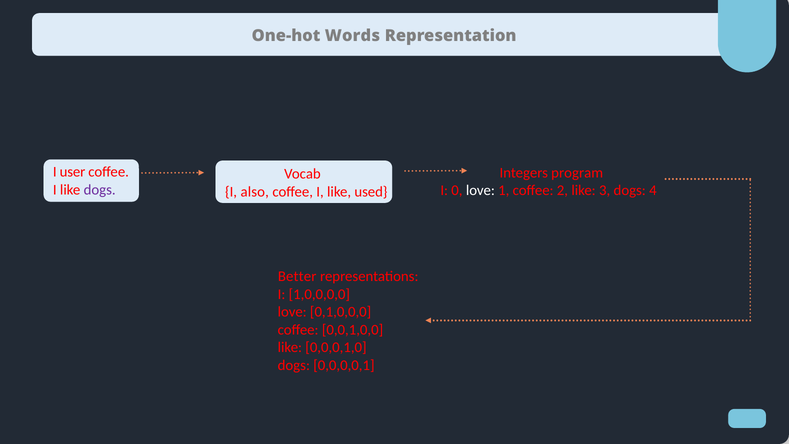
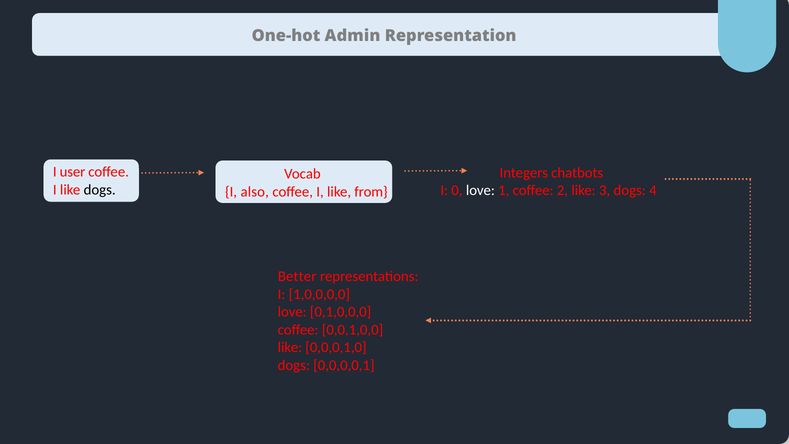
Words: Words -> Admin (353, 36)
program: program -> chatbots (577, 173)
dogs colour: purple -> black (100, 190)
used: used -> from (371, 192)
